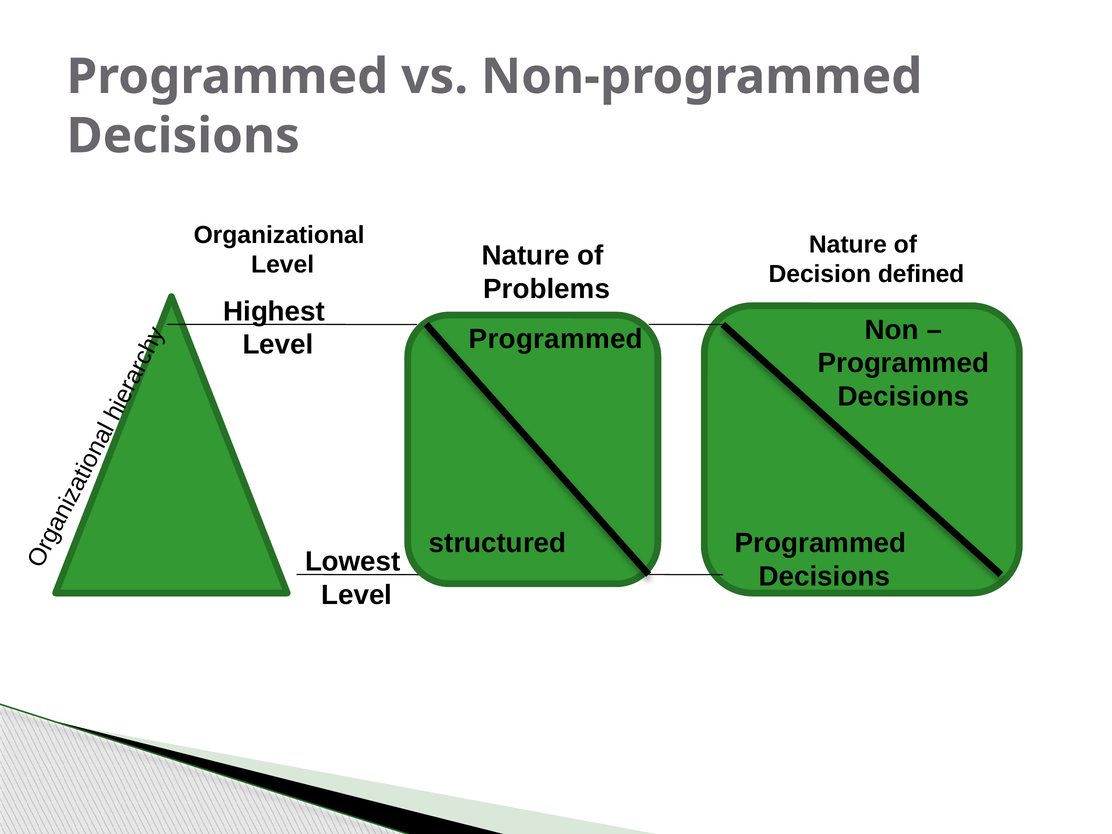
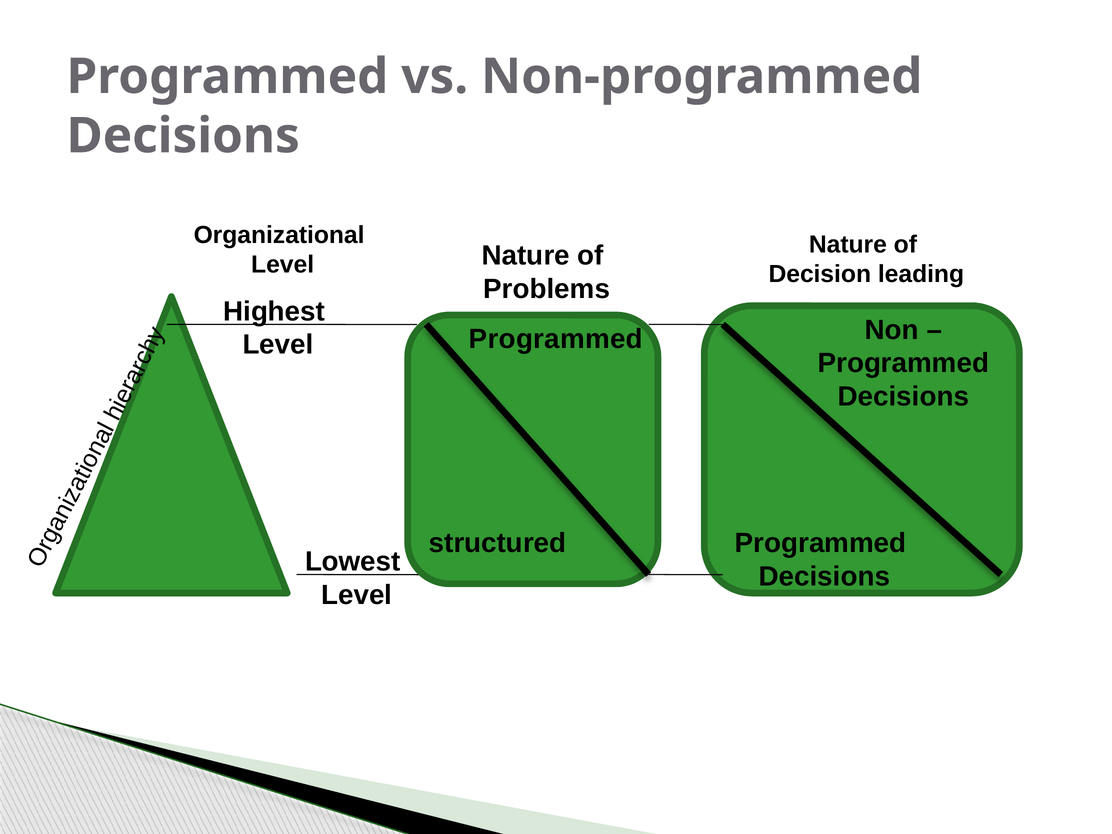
defined: defined -> leading (921, 274)
